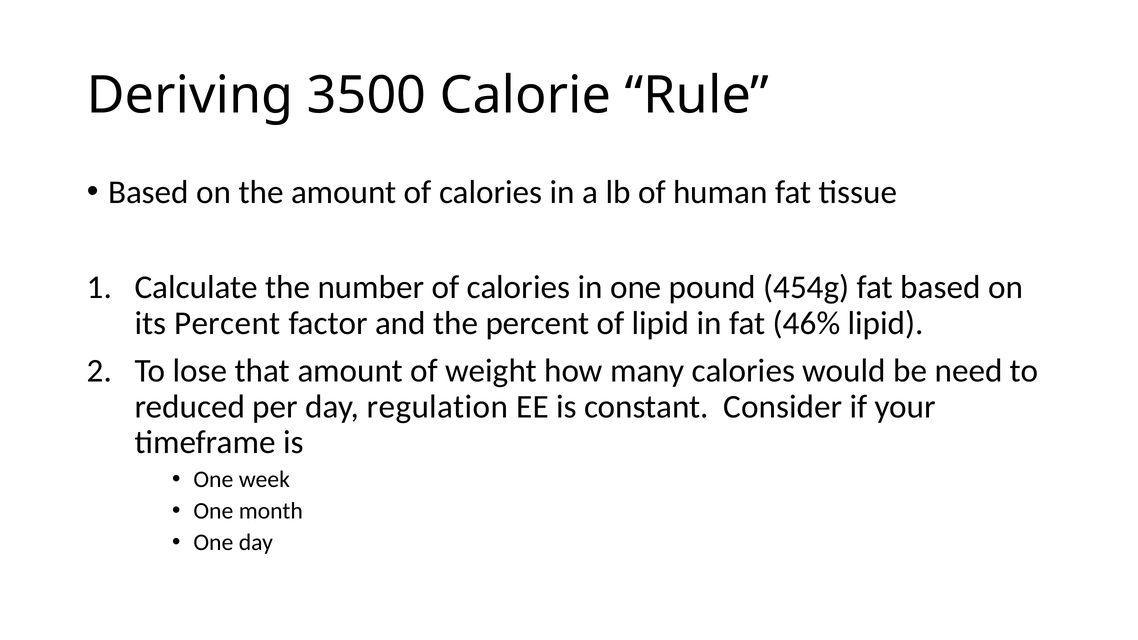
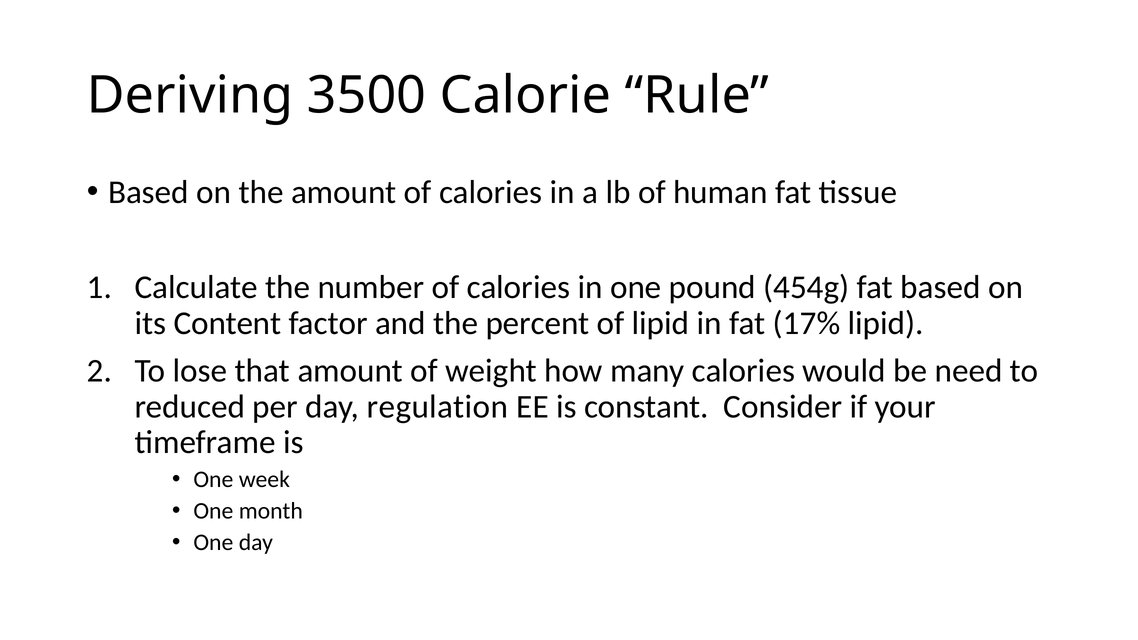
its Percent: Percent -> Content (228, 323)
46%: 46% -> 17% (807, 323)
